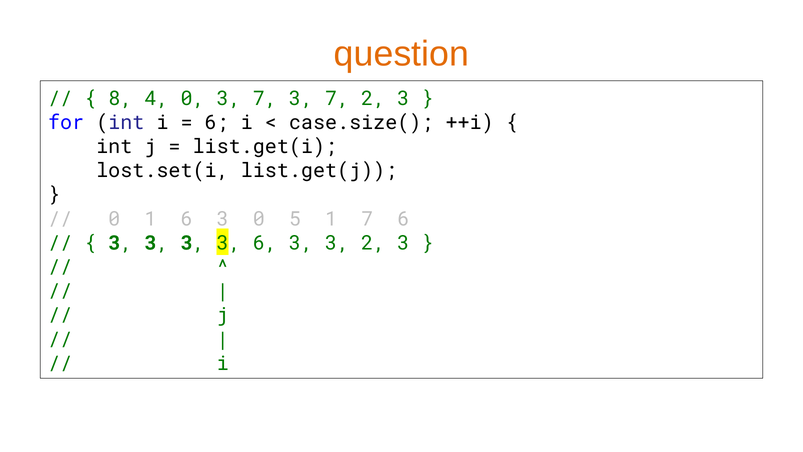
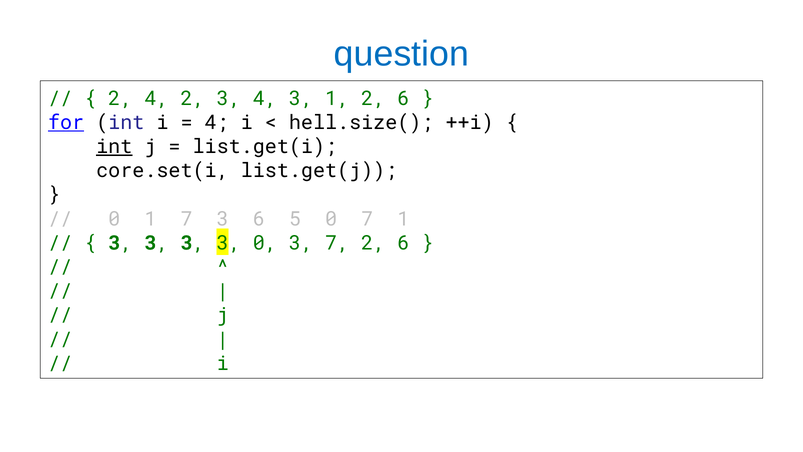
question colour: orange -> blue (401, 54)
8: 8 -> 2 (120, 98)
4 0: 0 -> 2 (193, 98)
7: 7 -> 4 (265, 98)
7: 7 -> 1 (337, 98)
3: 3 -> 6 (403, 98)
for underline: none -> present (66, 122)
6: 6 -> 4 (217, 122)
case.size(: case.size( -> hell.size( (361, 122)
int underline: none -> present (114, 147)
lost.set(i: lost.set(i -> core.set(i (162, 171)
1 6: 6 -> 7 (187, 219)
0: 0 -> 6 (259, 219)
5 1: 1 -> 0 (331, 219)
7 6: 6 -> 1 (403, 219)
3 6: 6 -> 0 (265, 243)
3: 3 -> 7 (337, 243)
3: 3 -> 6 (403, 243)
